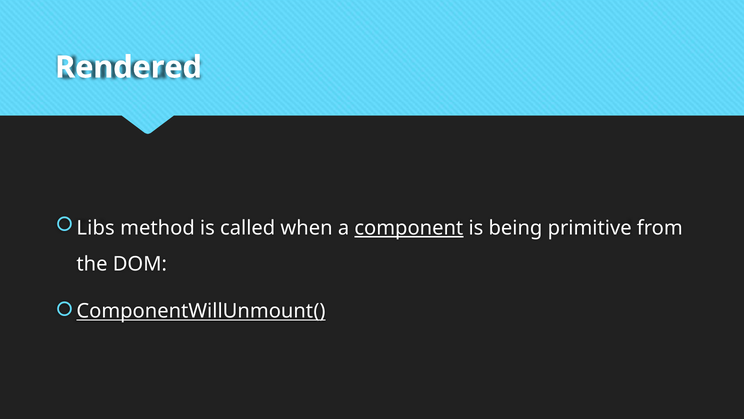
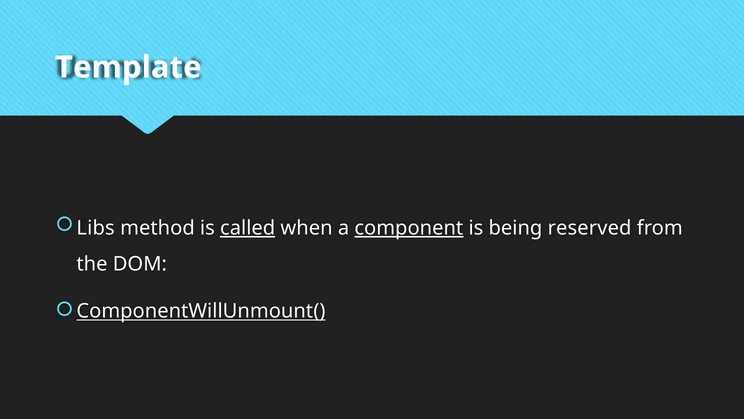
Rendered: Rendered -> Template (128, 67)
called underline: none -> present (248, 228)
primitive: primitive -> reserved (590, 228)
